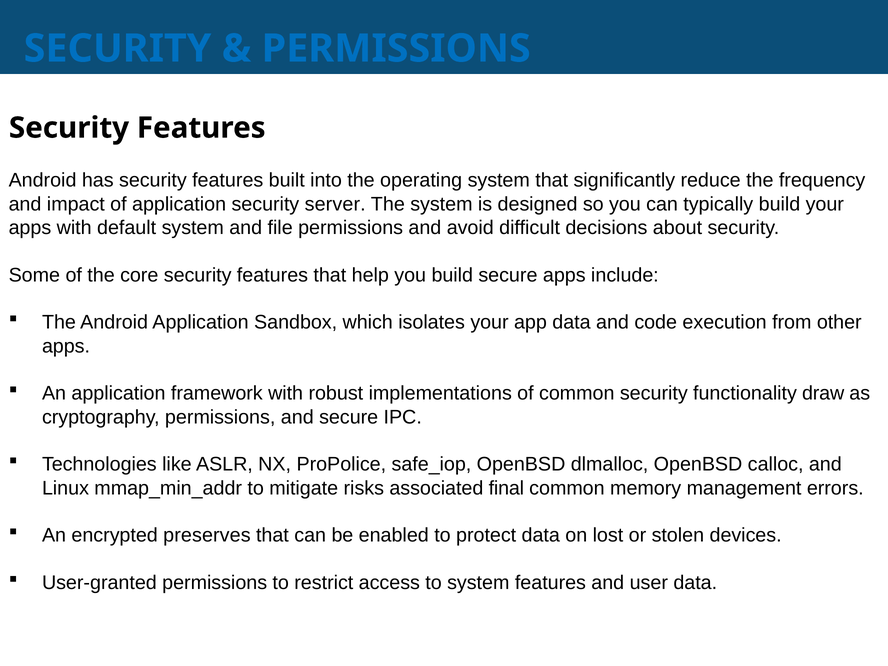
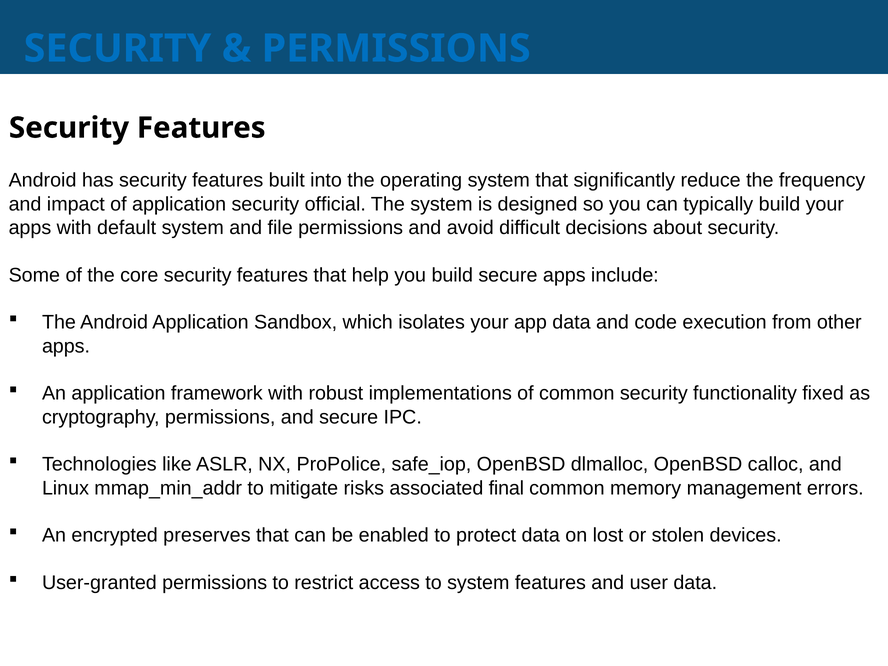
server: server -> official (335, 204)
draw: draw -> fixed (823, 393)
